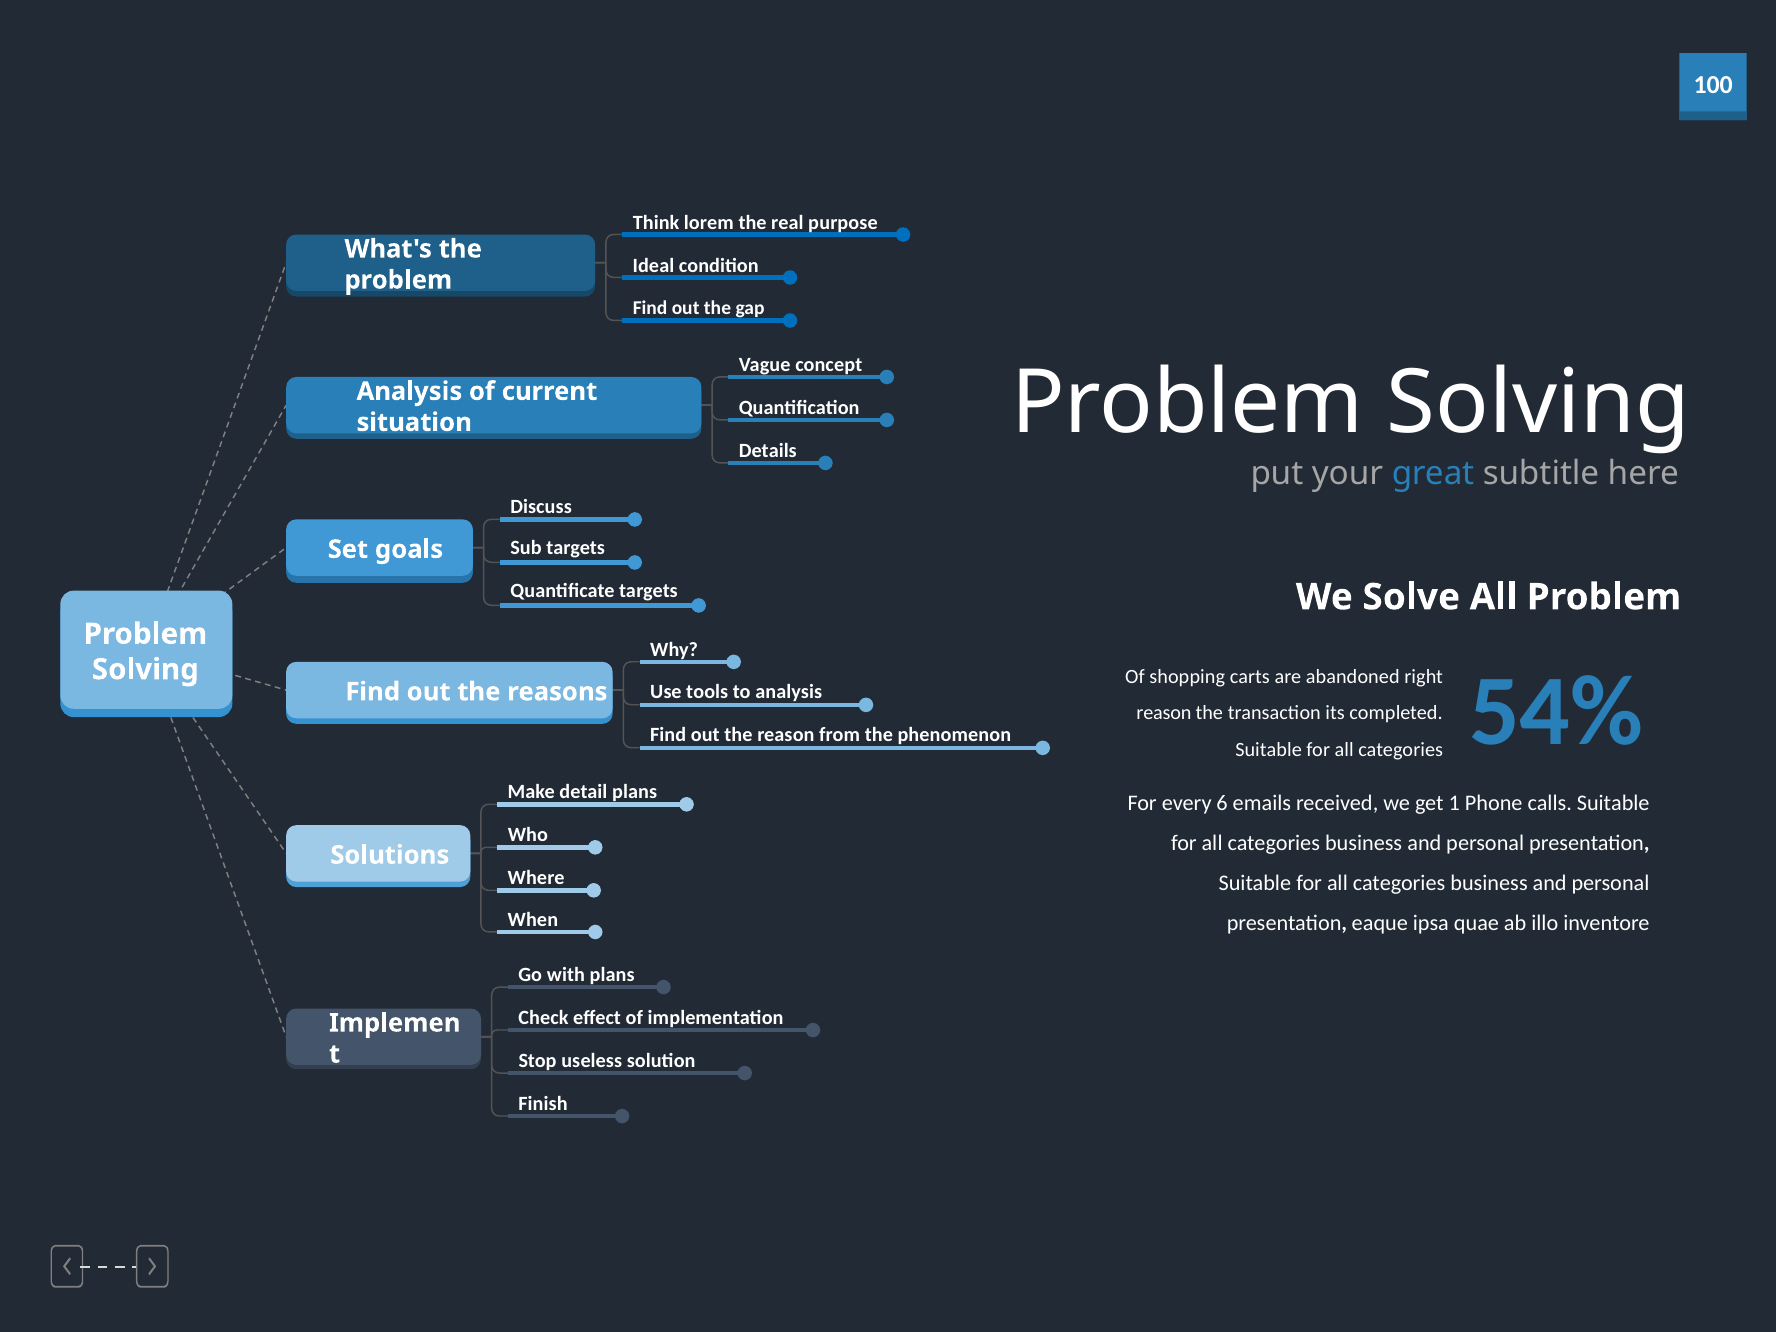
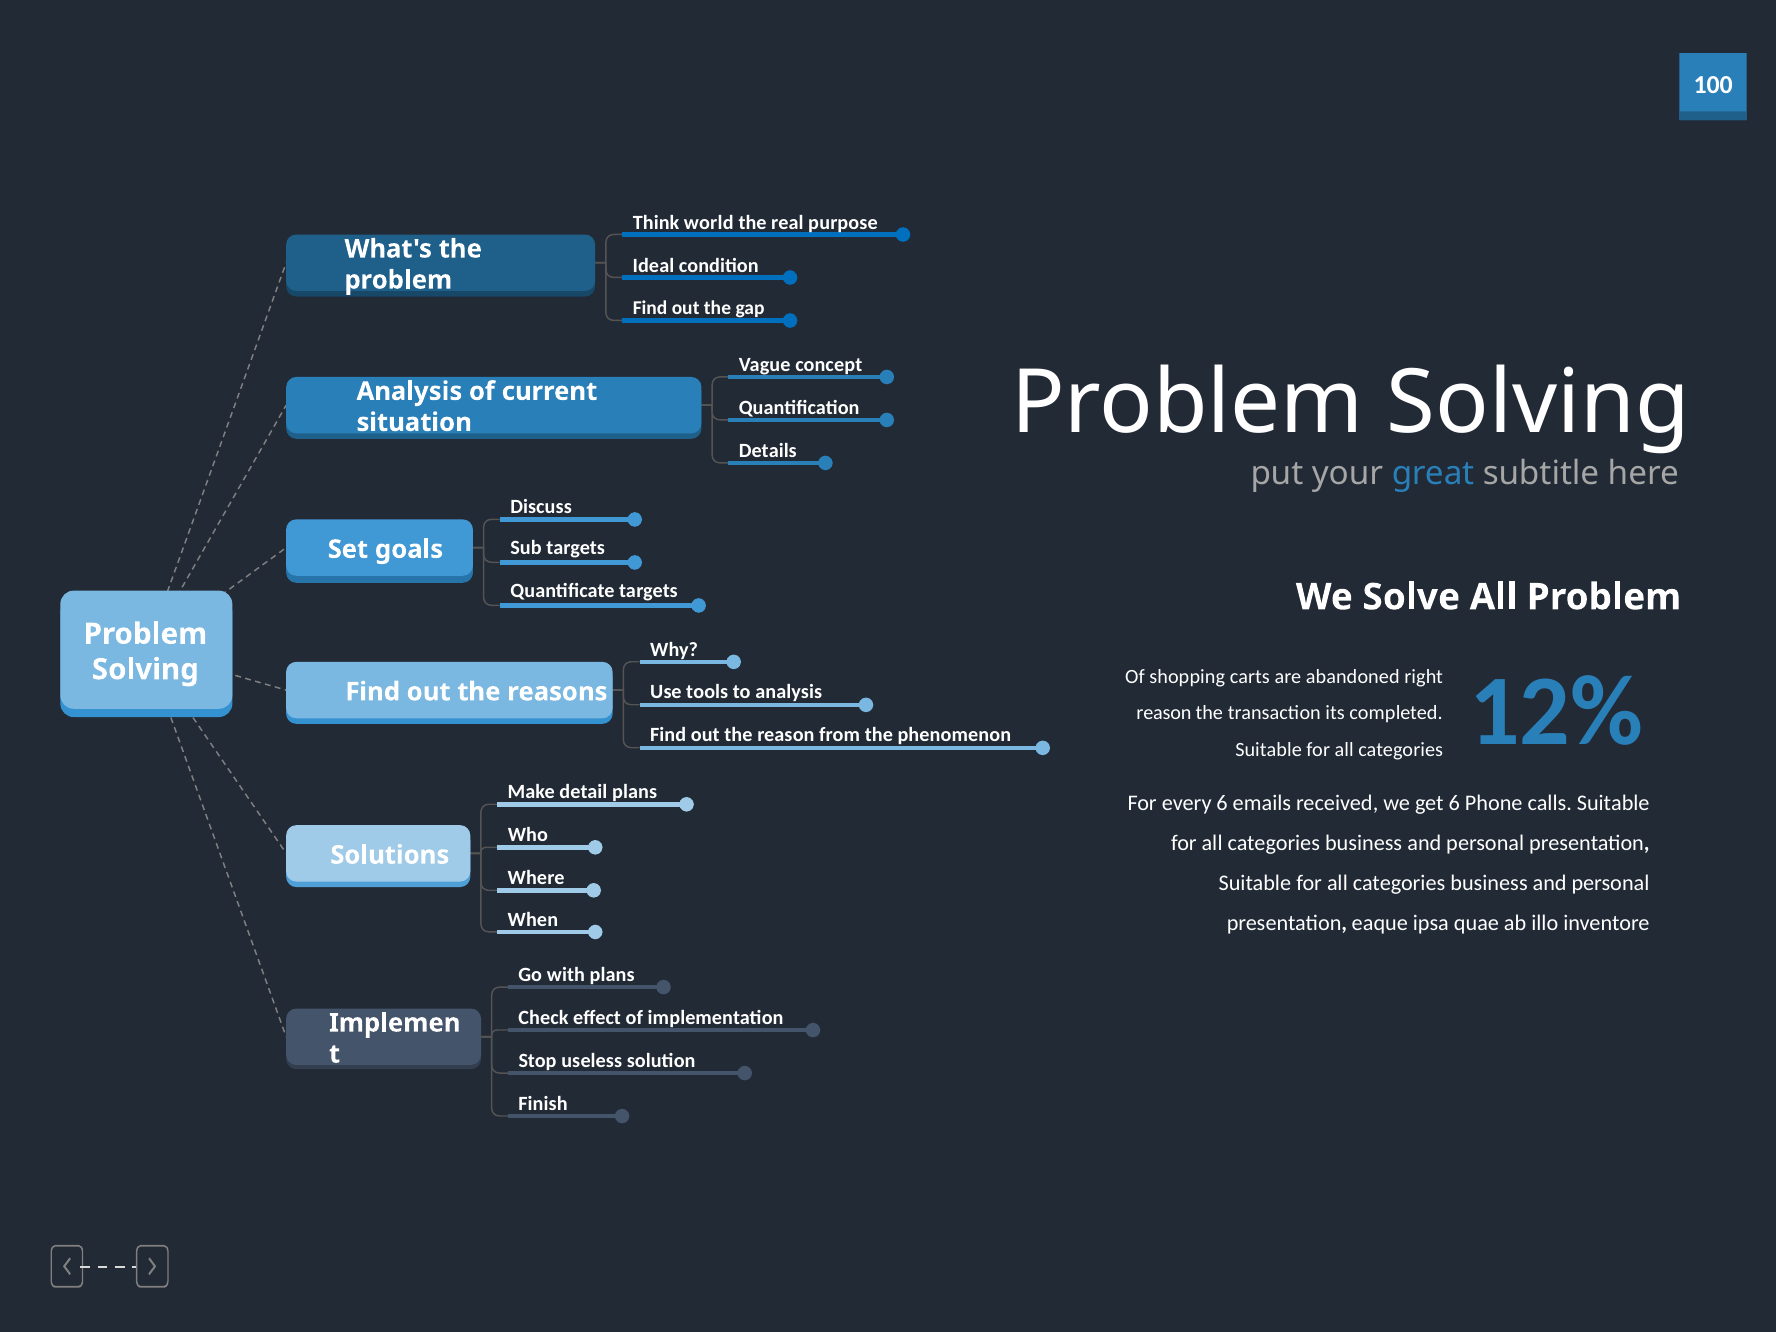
lorem: lorem -> world (709, 222)
54%: 54% -> 12% (1556, 711)
get 1: 1 -> 6 (1454, 803)
